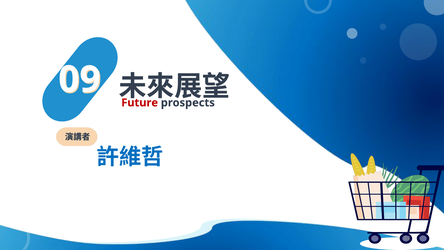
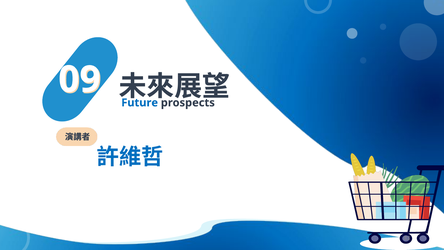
Future colour: red -> blue (140, 103)
